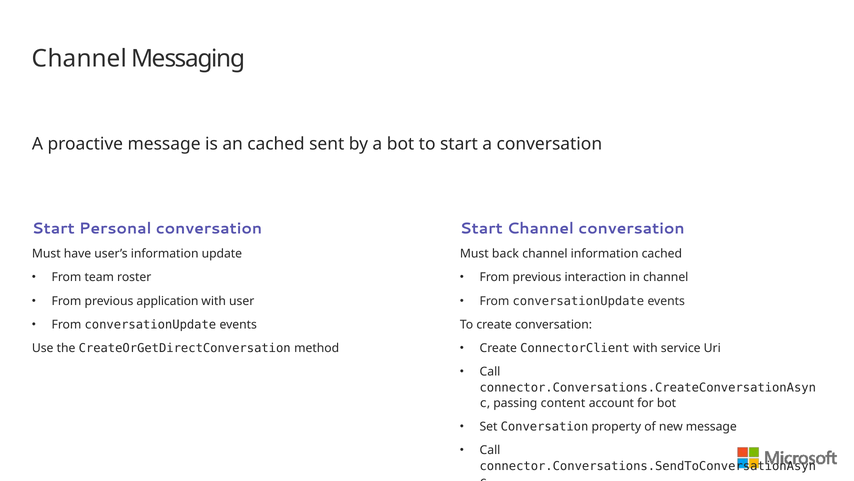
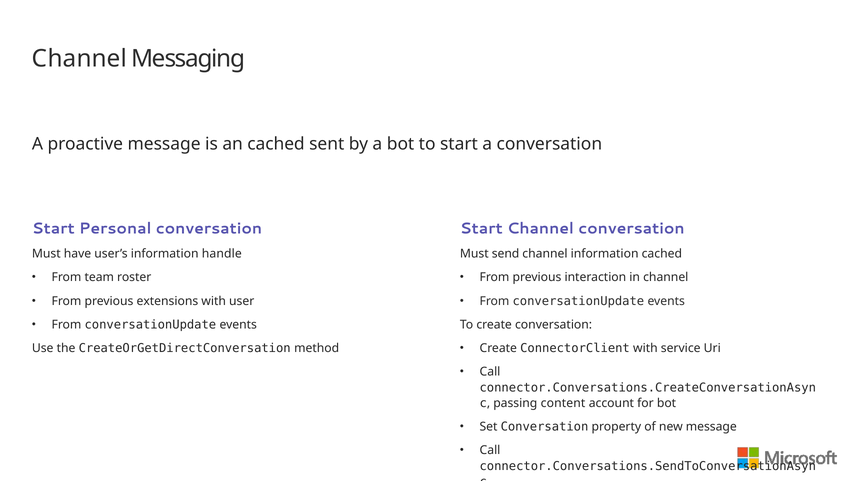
update: update -> handle (222, 254)
back: back -> send (506, 254)
application: application -> extensions (167, 301)
